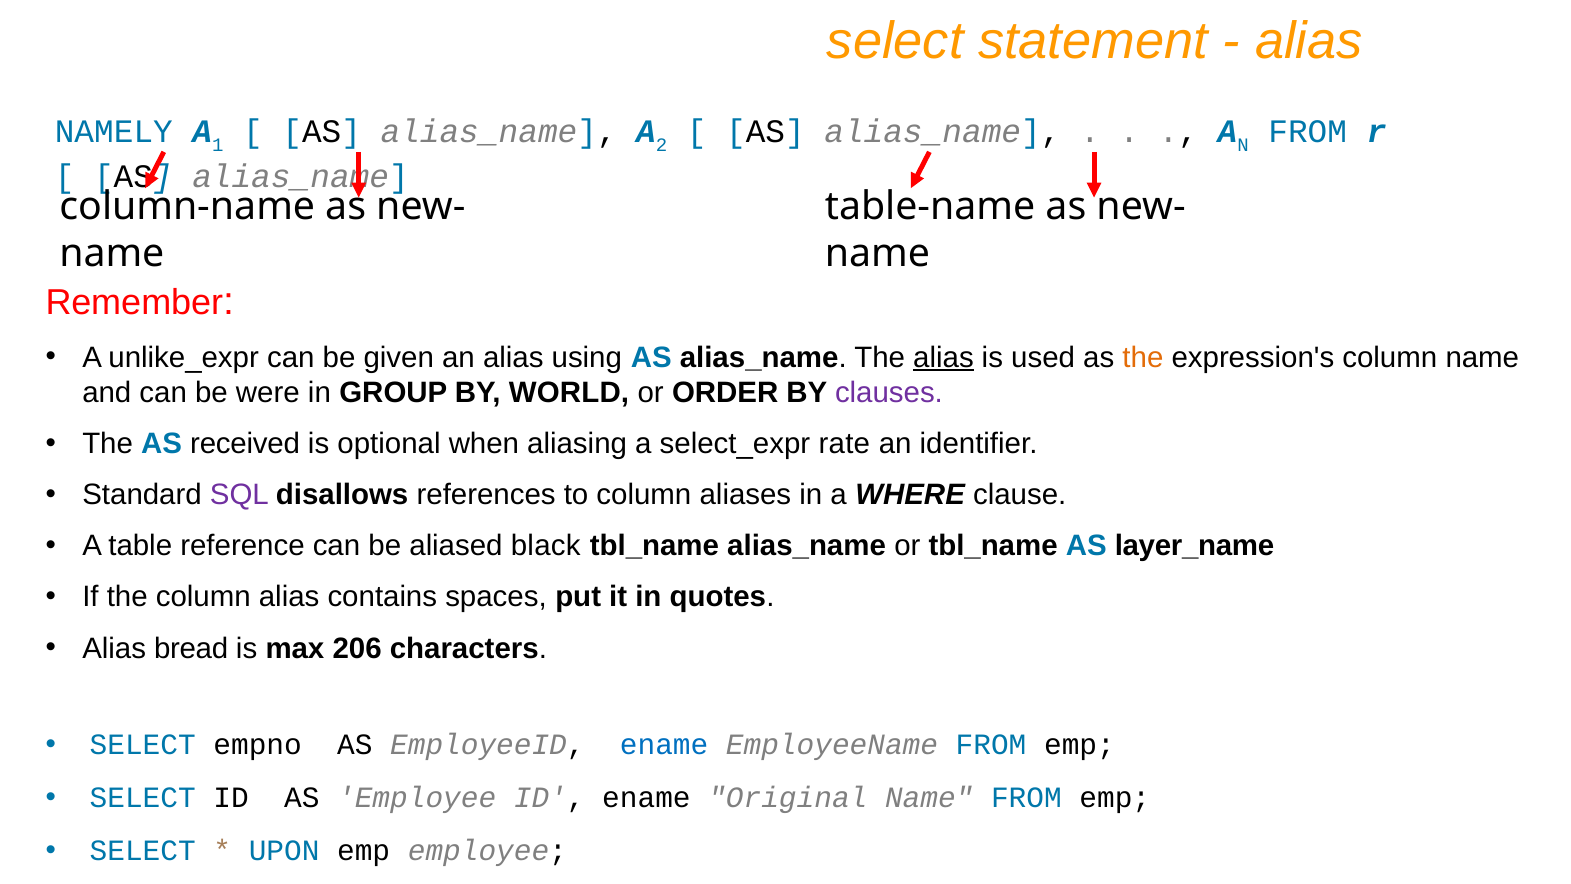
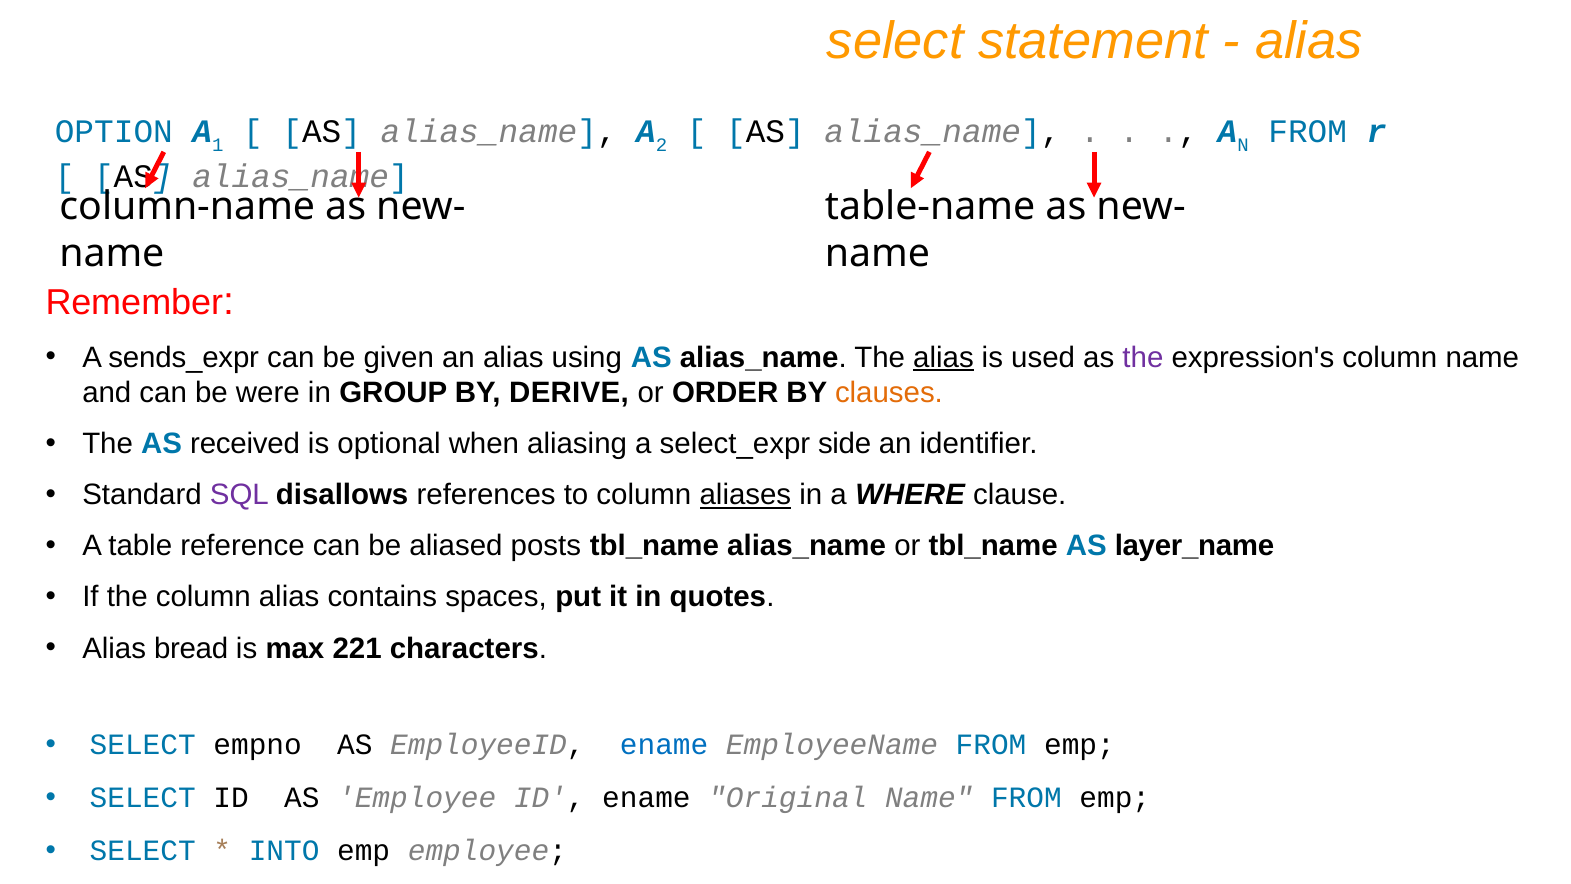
NAMELY: NAMELY -> OPTION (114, 132)
unlike_expr: unlike_expr -> sends_expr (184, 358)
the colour: orange -> purple (1143, 358)
WORLD: WORLD -> DERIVE (569, 393)
clauses colour: purple -> orange (889, 393)
rate: rate -> side (845, 444)
aliases underline: none -> present (745, 495)
black: black -> posts (546, 546)
206: 206 -> 221 (357, 648)
UPON: UPON -> INTO (284, 851)
